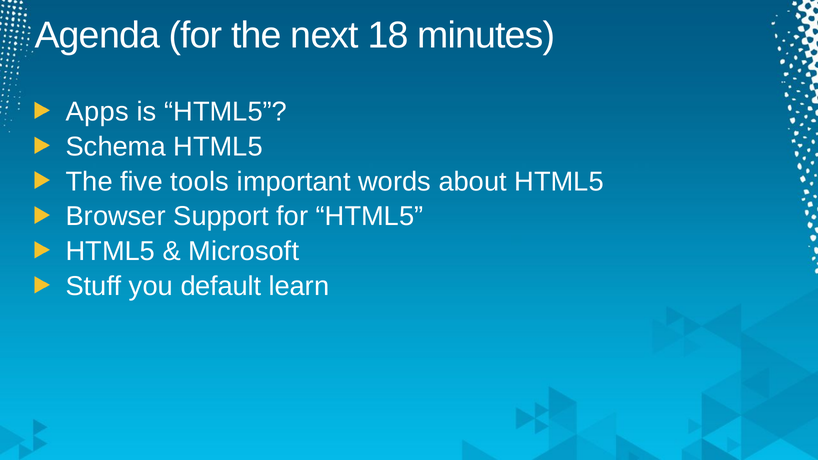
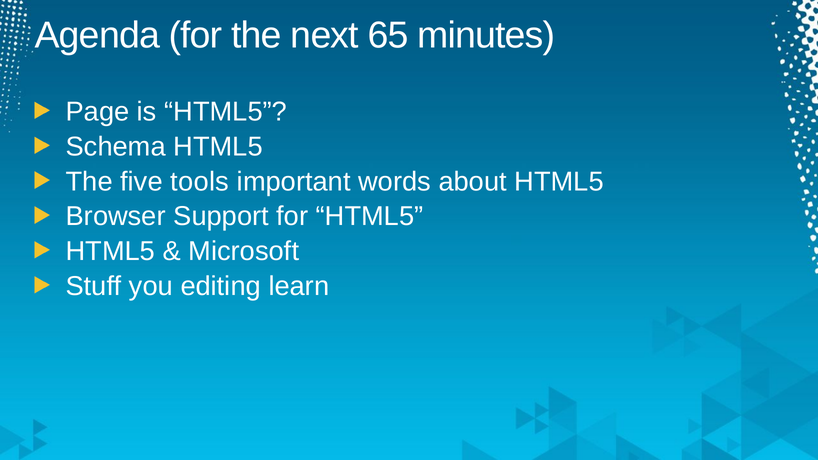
18: 18 -> 65 (388, 35)
Apps: Apps -> Page (98, 112)
default: default -> editing (221, 286)
